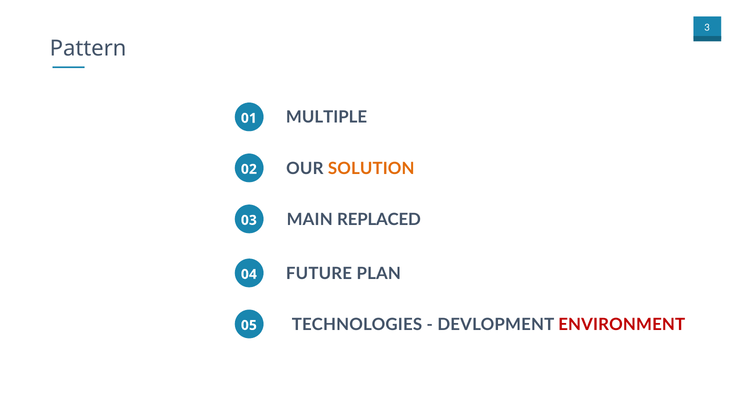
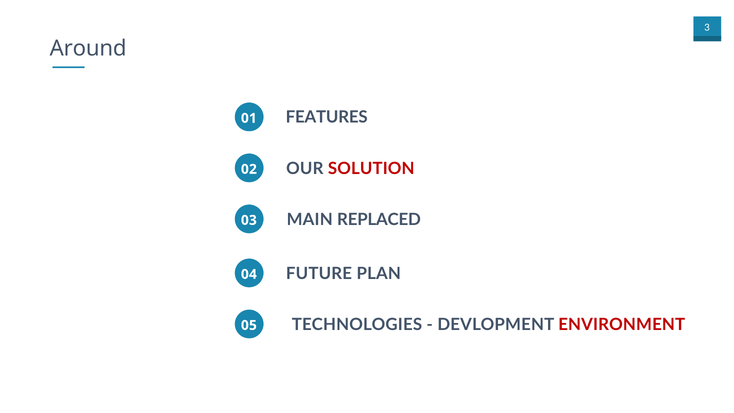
Pattern: Pattern -> Around (88, 48)
MULTIPLE: MULTIPLE -> FEATURES (327, 117)
SOLUTION colour: orange -> red (371, 168)
